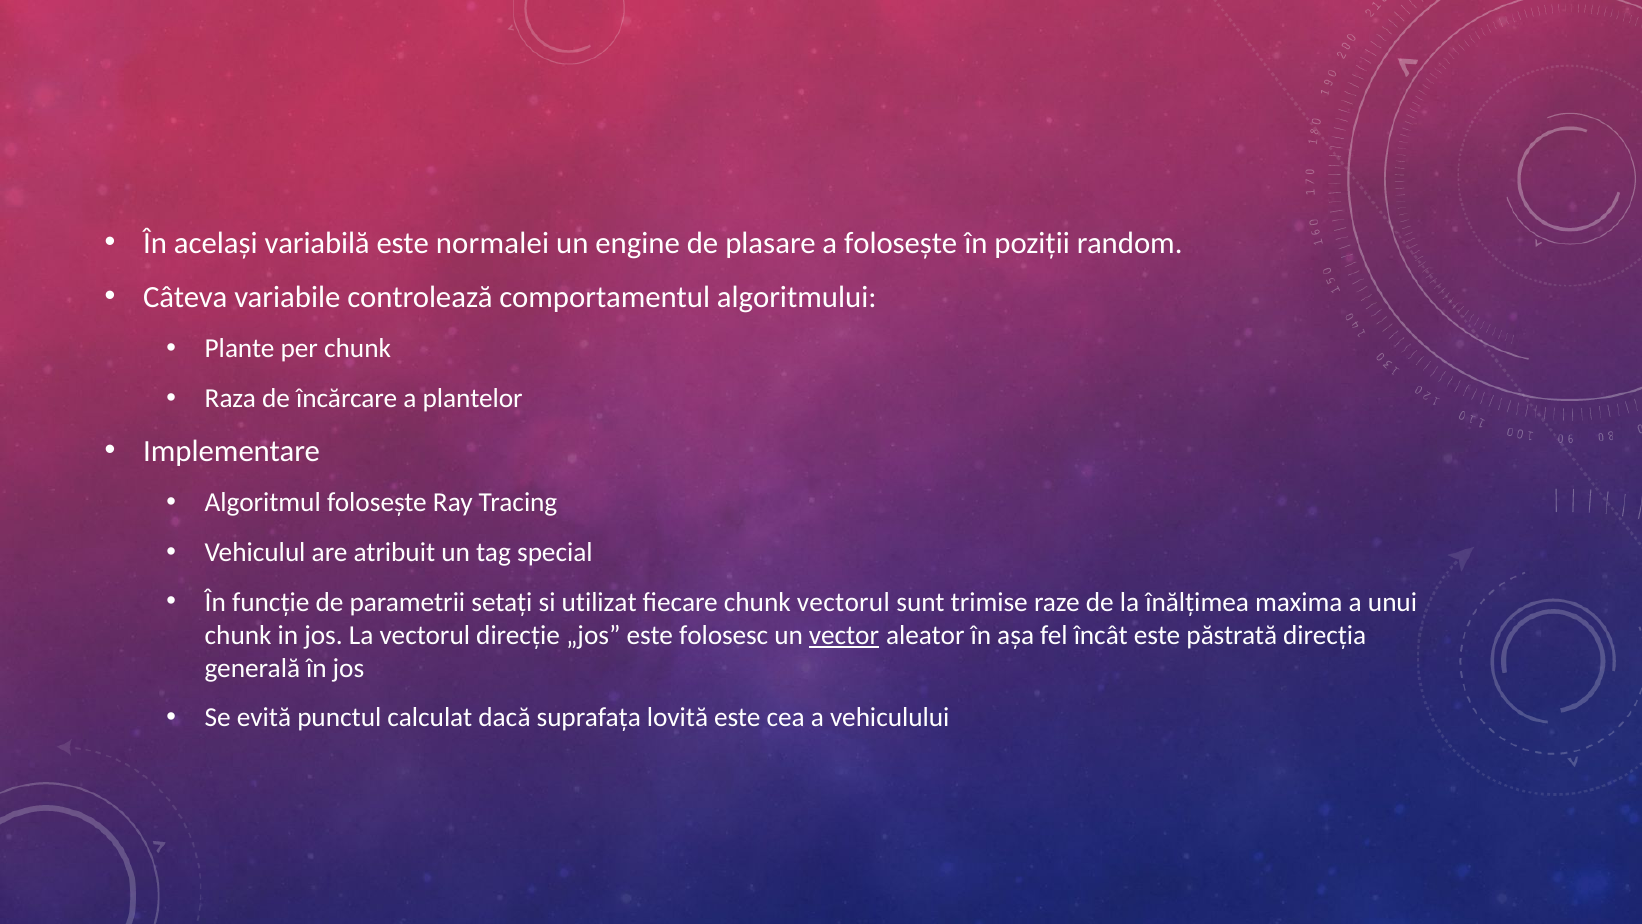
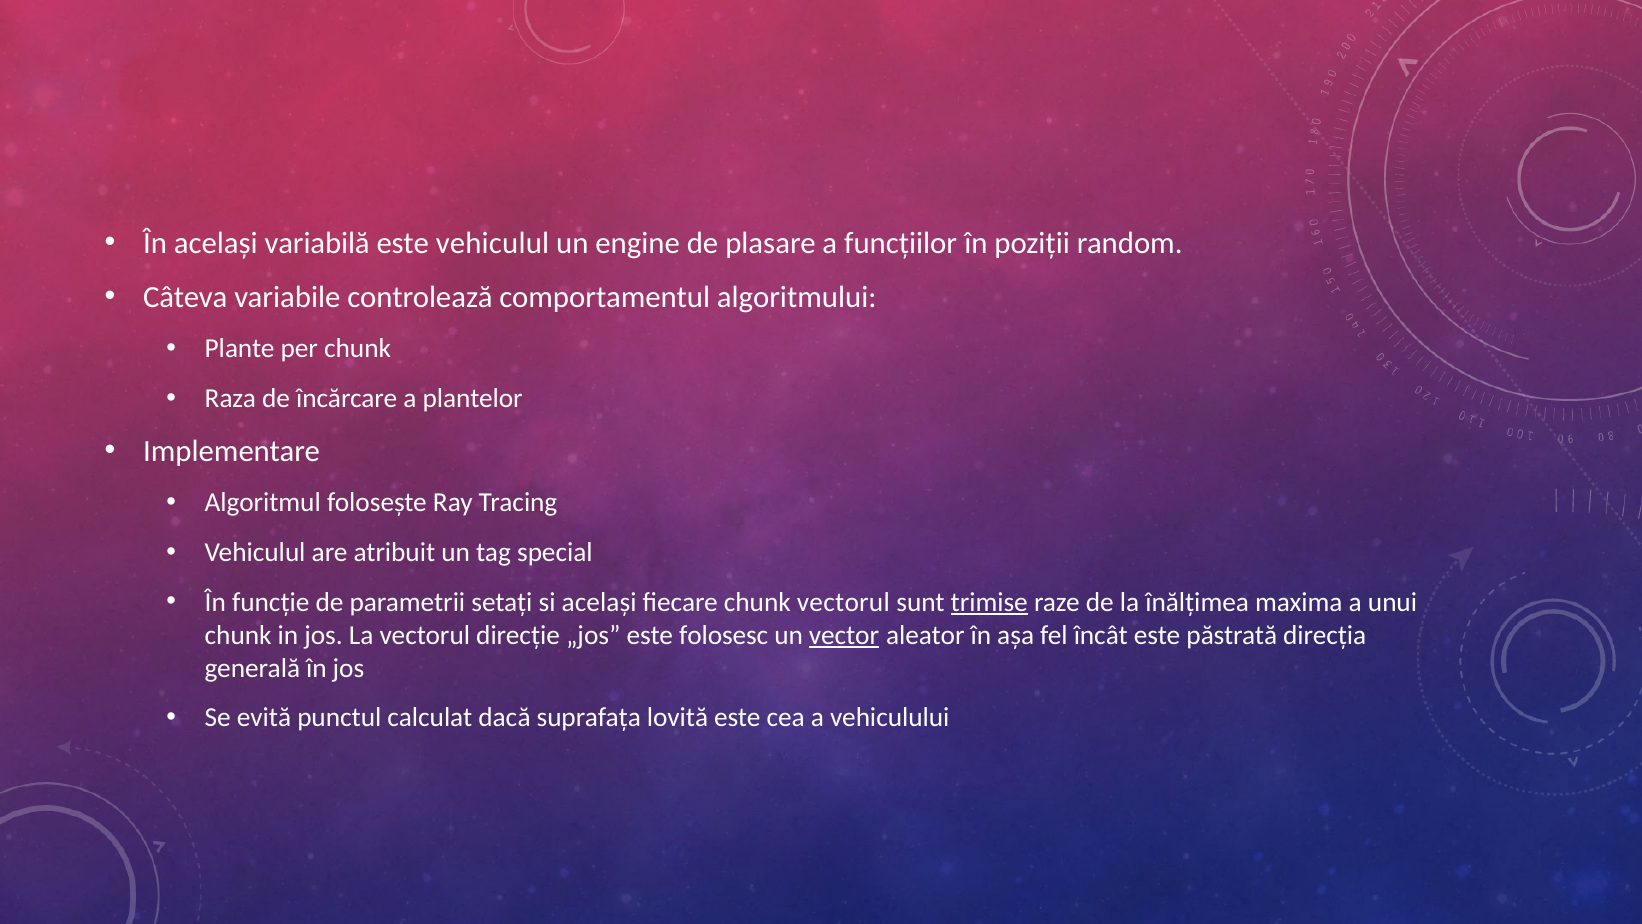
este normalei: normalei -> vehiculul (492, 243)
a folosește: folosește -> funcțiilor (901, 243)
si utilizat: utilizat -> același (599, 602)
trimise underline: none -> present (989, 602)
